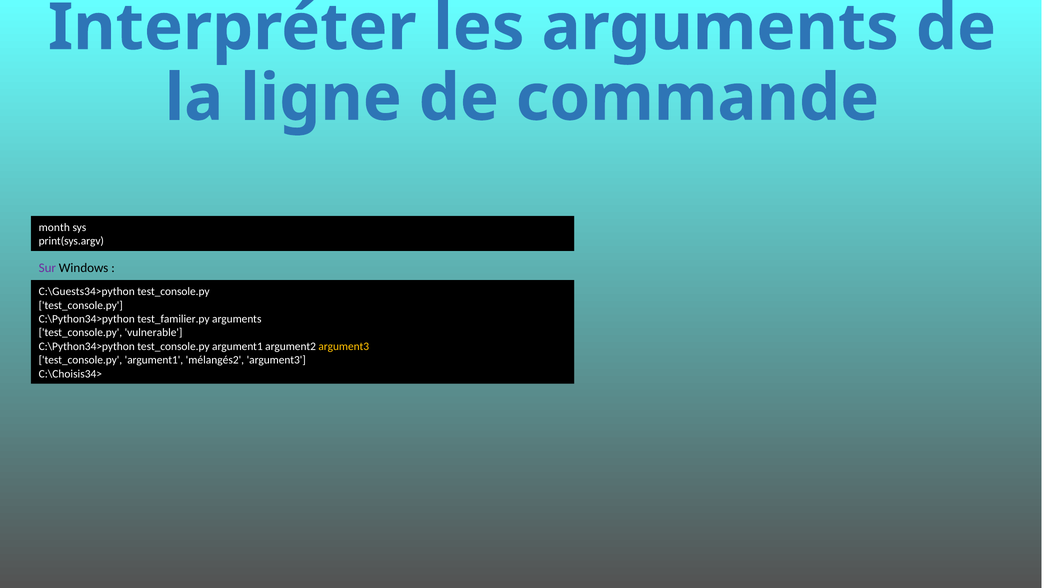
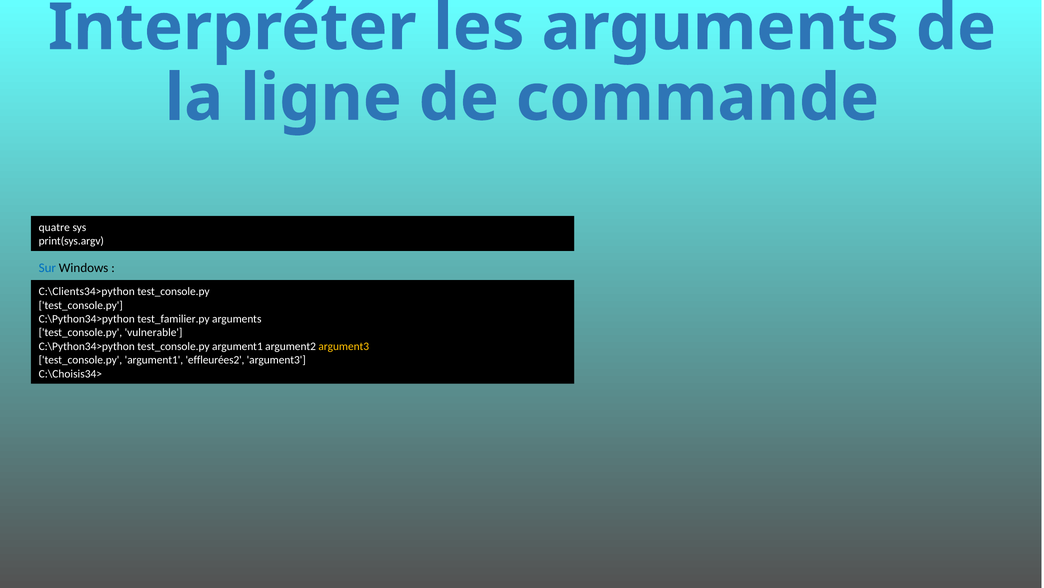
month: month -> quatre (54, 227)
Sur colour: purple -> blue (47, 267)
C:\Guests34>python: C:\Guests34>python -> C:\Clients34>python (87, 291)
mélangés2: mélangés2 -> effleurées2 (215, 360)
